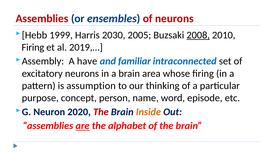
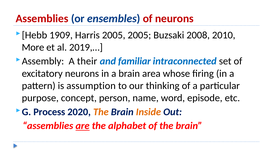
1999: 1999 -> 1909 (61, 35)
Harris 2030: 2030 -> 2005 (114, 35)
2008 underline: present -> none (198, 35)
Firing: Firing -> More (33, 47)
have: have -> their (87, 61)
Neuron: Neuron -> Process (49, 112)
The colour: red -> orange (101, 112)
